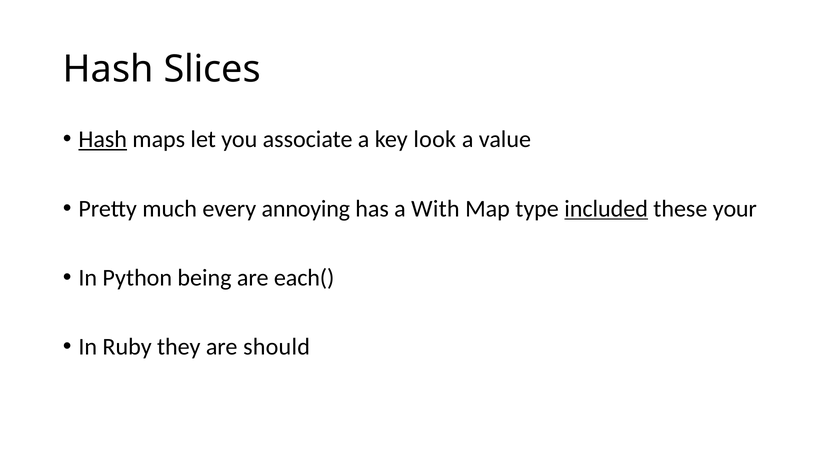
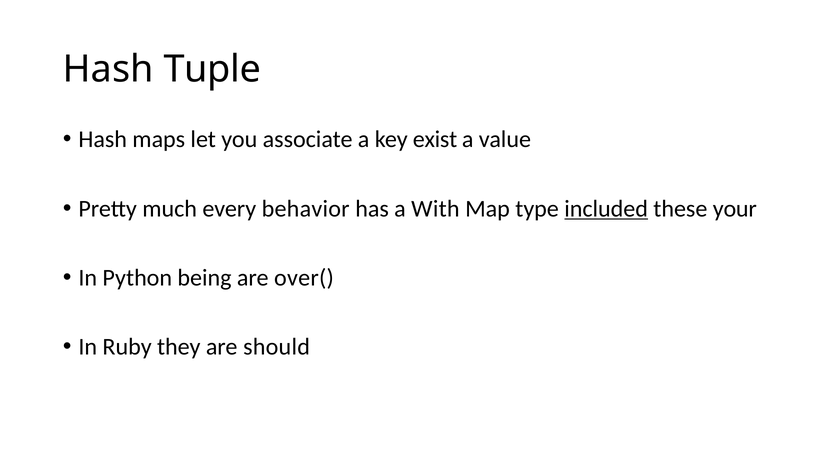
Slices: Slices -> Tuple (212, 69)
Hash underline: present -> none (103, 140)
look: look -> exist (435, 140)
annoying: annoying -> behavior (306, 209)
each(: each( -> over( (304, 278)
